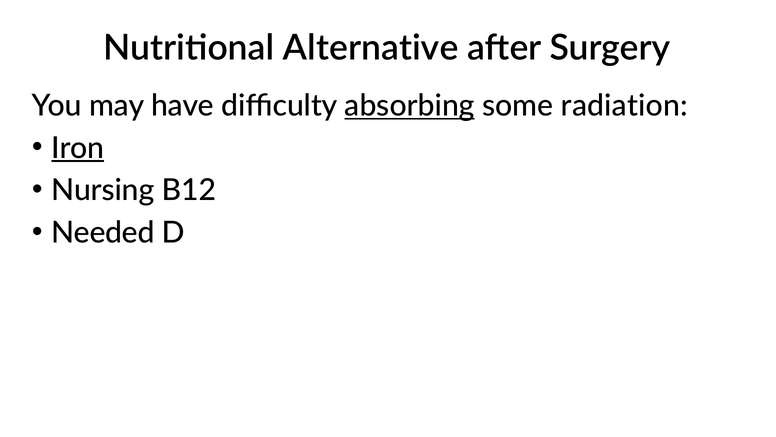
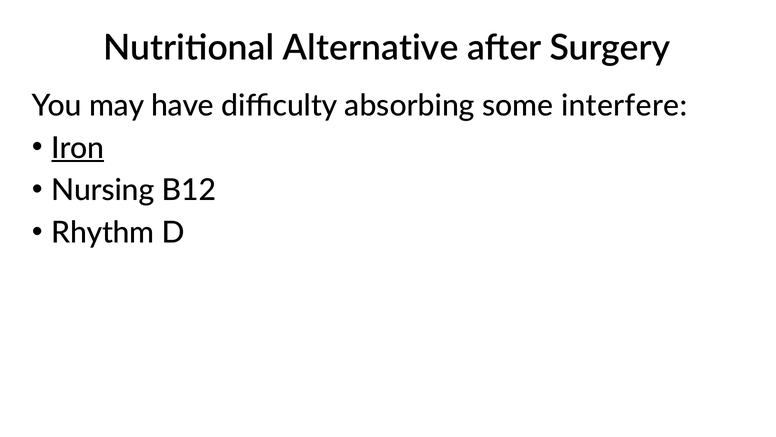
absorbing underline: present -> none (410, 106)
radiation: radiation -> interfere (624, 106)
Needed: Needed -> Rhythm (103, 232)
